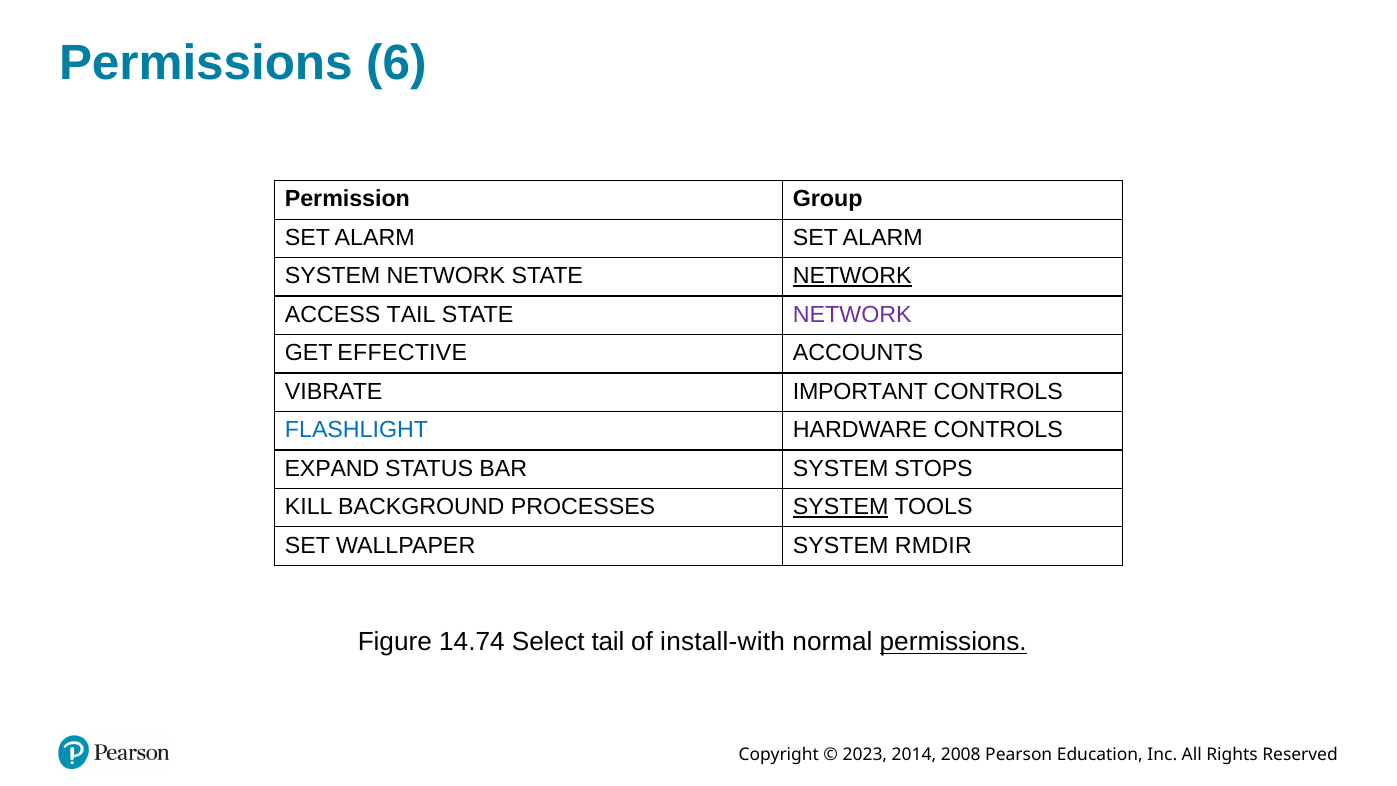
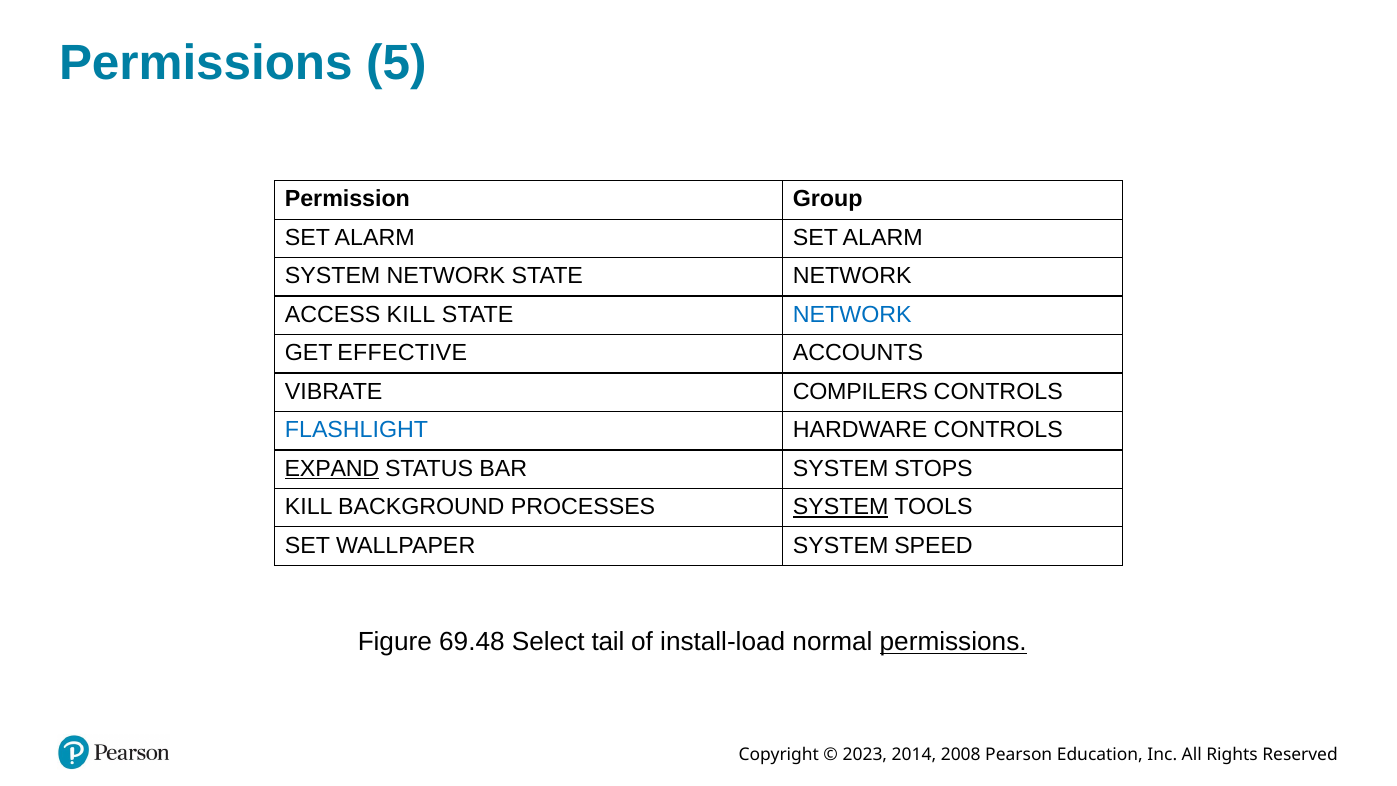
6: 6 -> 5 (396, 63)
NETWORK underline: present -> none (852, 276)
ACCESS TAIL: TAIL -> KILL (411, 315)
NETWORK colour: purple -> blue (852, 315)
IMPORTANT: IMPORTANT -> COMPILERS (860, 391)
EXPAND underline: none -> present (332, 468)
RMDIR: RMDIR -> SPEED (934, 545)
14.74: 14.74 -> 69.48 (472, 642)
install-with: install-with -> install-load (723, 642)
